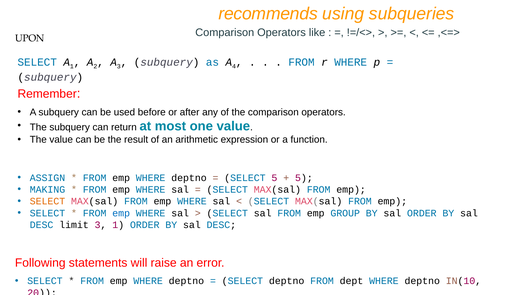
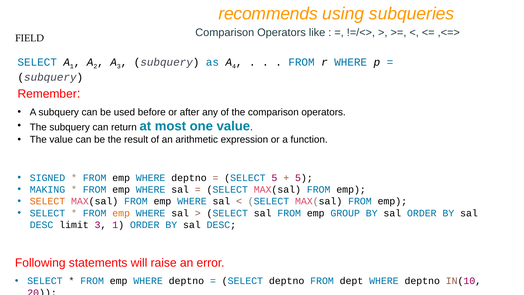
UPON: UPON -> FIELD (30, 38)
ASSIGN: ASSIGN -> SIGNED (47, 178)
emp colour: blue -> orange (121, 213)
